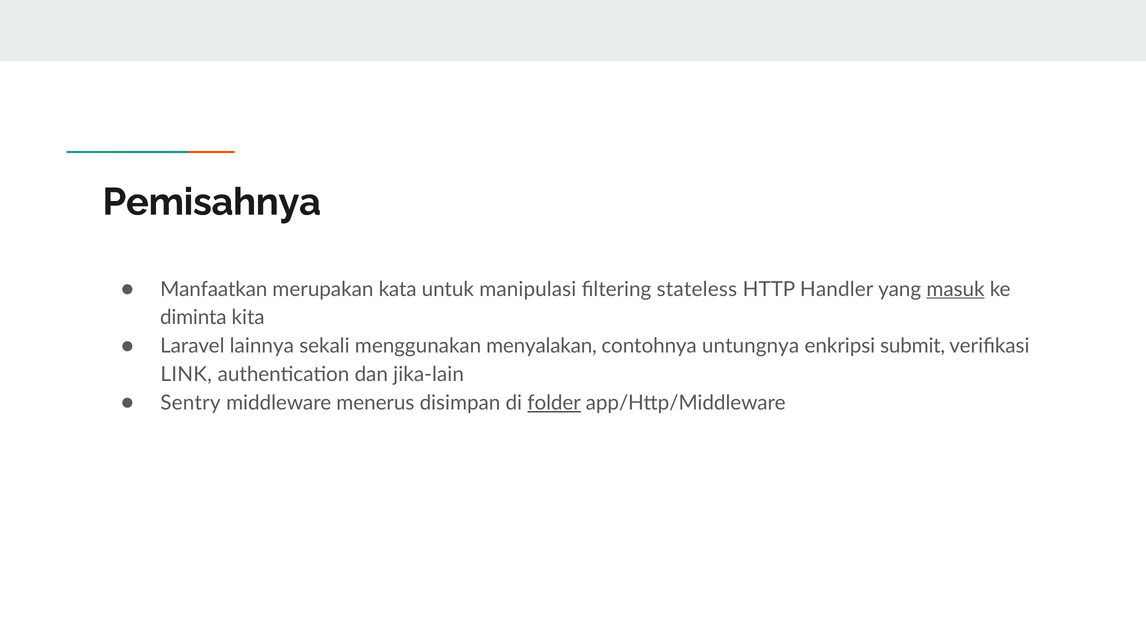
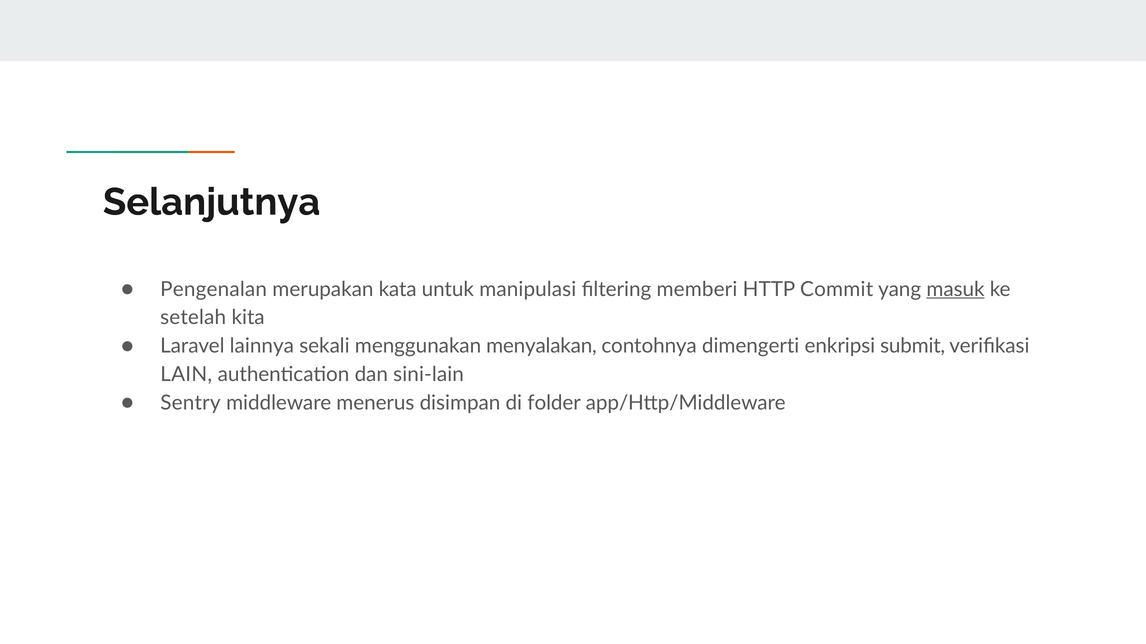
Pemisahnya: Pemisahnya -> Selanjutnya (212, 202)
Manfaatkan: Manfaatkan -> Pengenalan (214, 290)
stateless: stateless -> memberi (697, 290)
Handler: Handler -> Commit (837, 290)
diminta: diminta -> setelah (193, 318)
untungnya: untungnya -> dimengerti (751, 346)
LINK: LINK -> LAIN (186, 375)
jika-lain: jika-lain -> sini-lain (429, 375)
folder underline: present -> none (554, 403)
